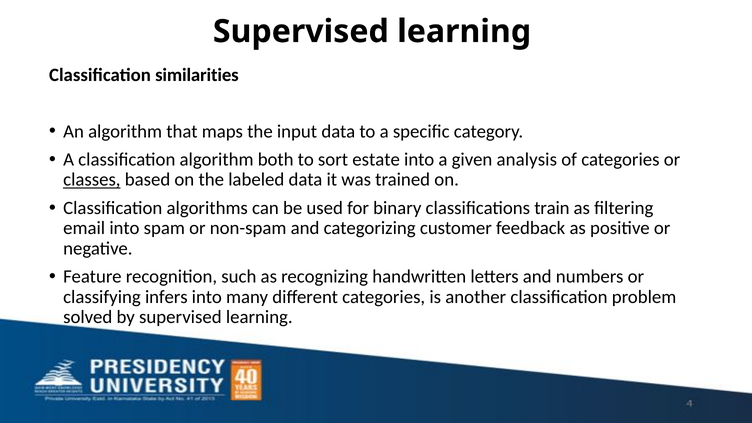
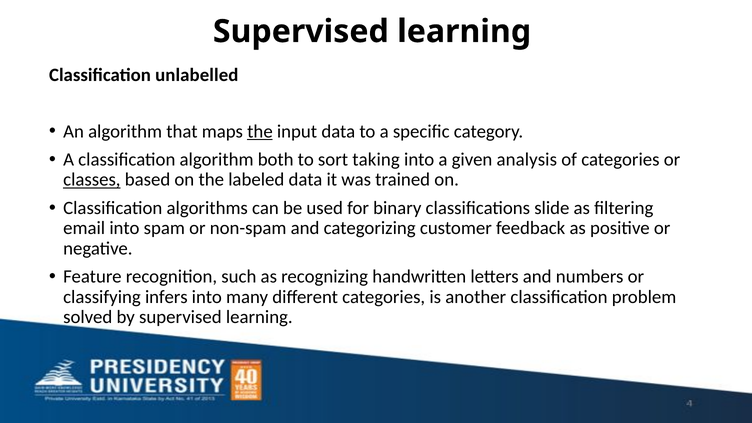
similarities: similarities -> unlabelled (197, 75)
the underline: none -> present (260, 131)
estate: estate -> taking (376, 159)
train: train -> slide (552, 208)
